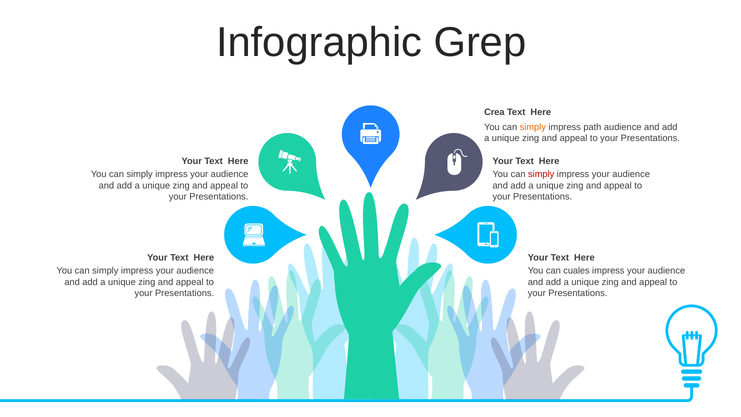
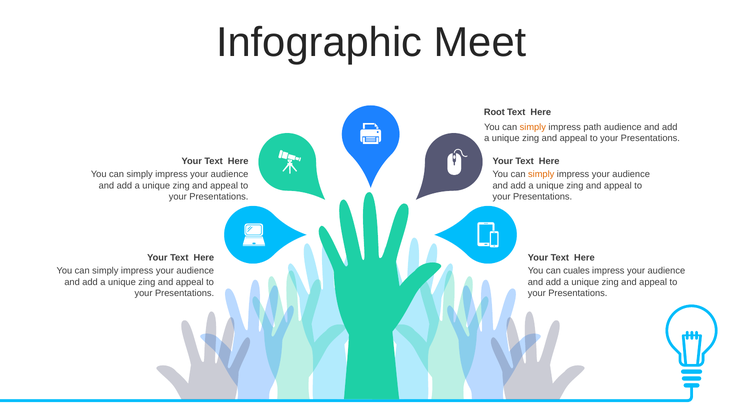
Grep: Grep -> Meet (480, 42)
Crea: Crea -> Root (494, 112)
simply colour: red -> orange (541, 174)
